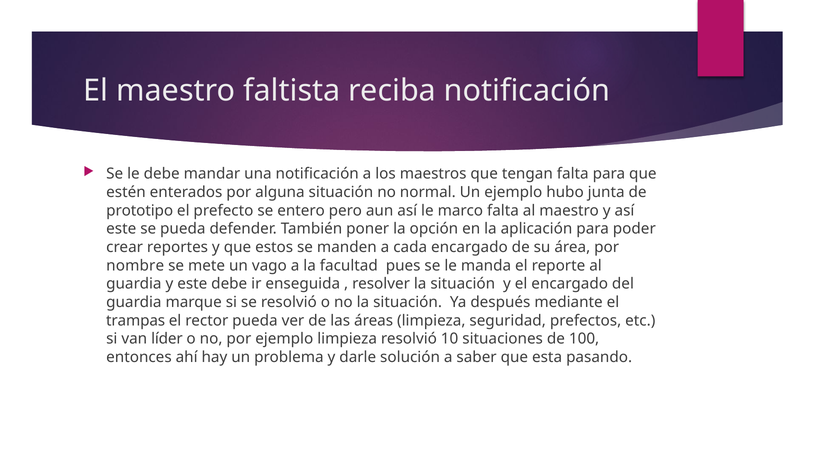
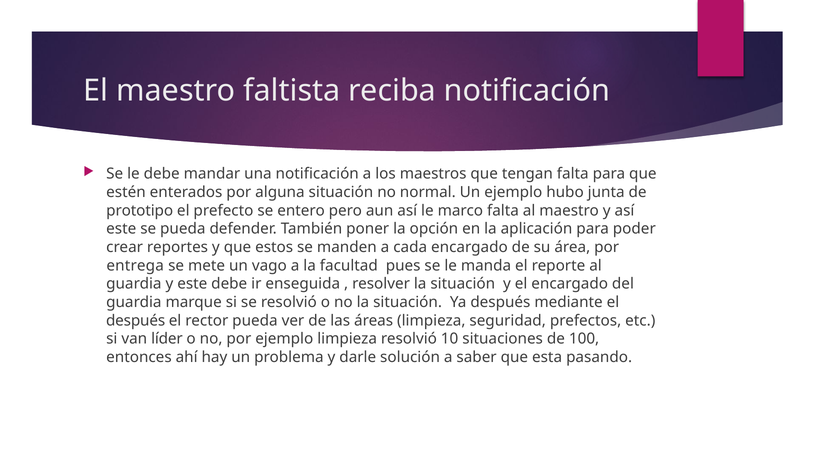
nombre: nombre -> entrega (135, 266)
trampas: trampas -> después (136, 321)
